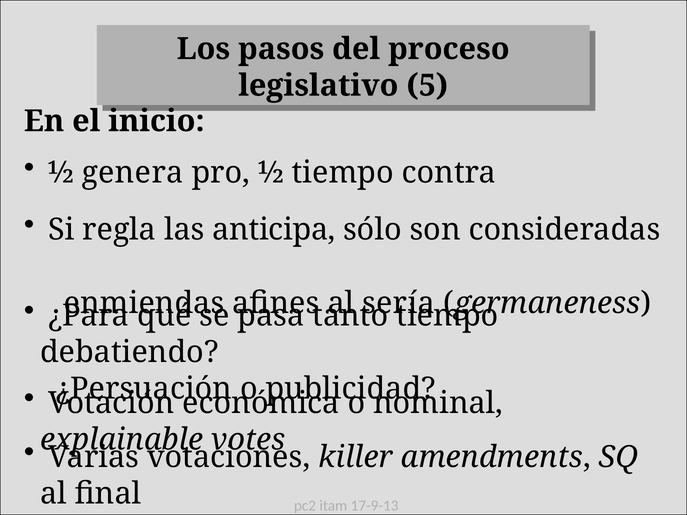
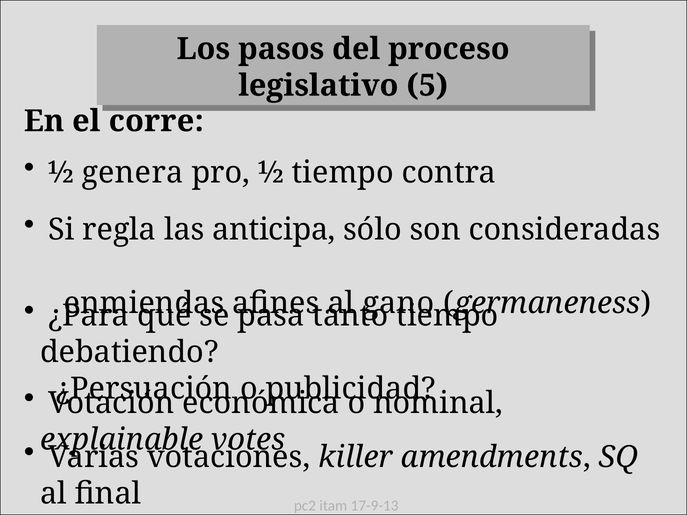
inicio: inicio -> corre (156, 121)
sería: sería -> gano (399, 303)
